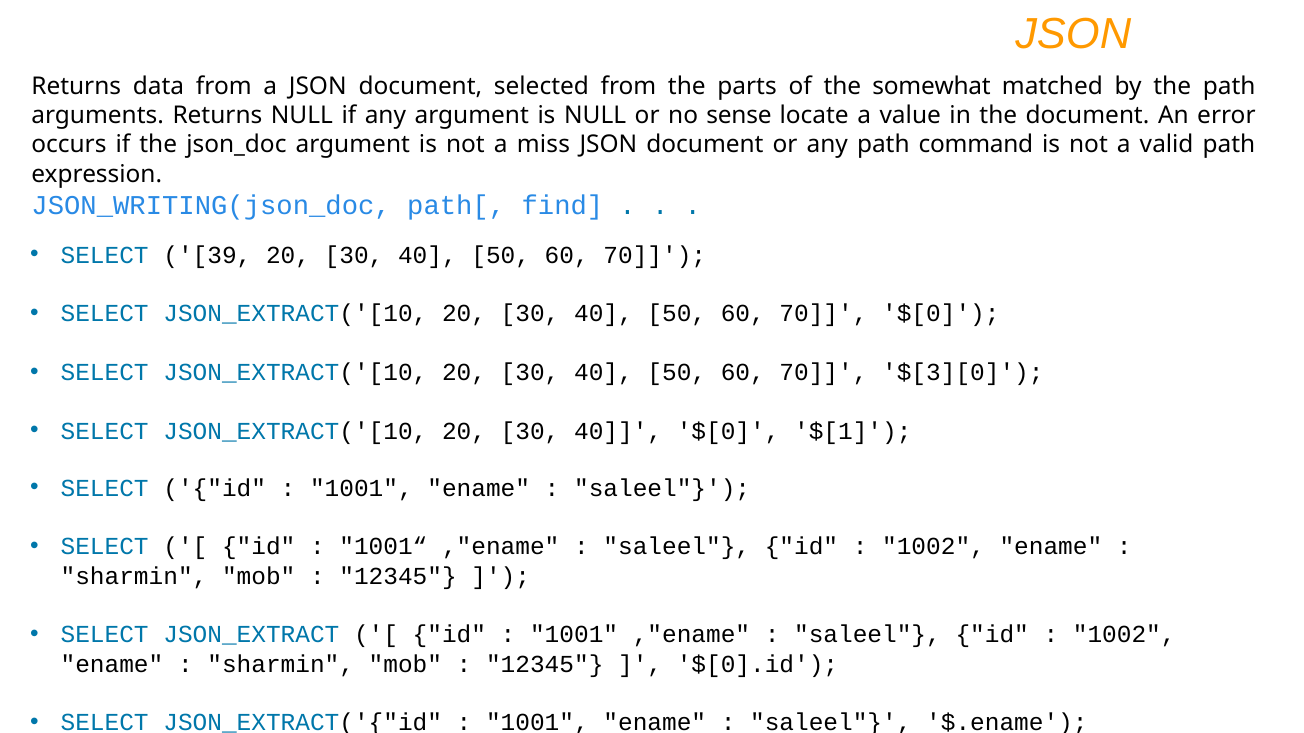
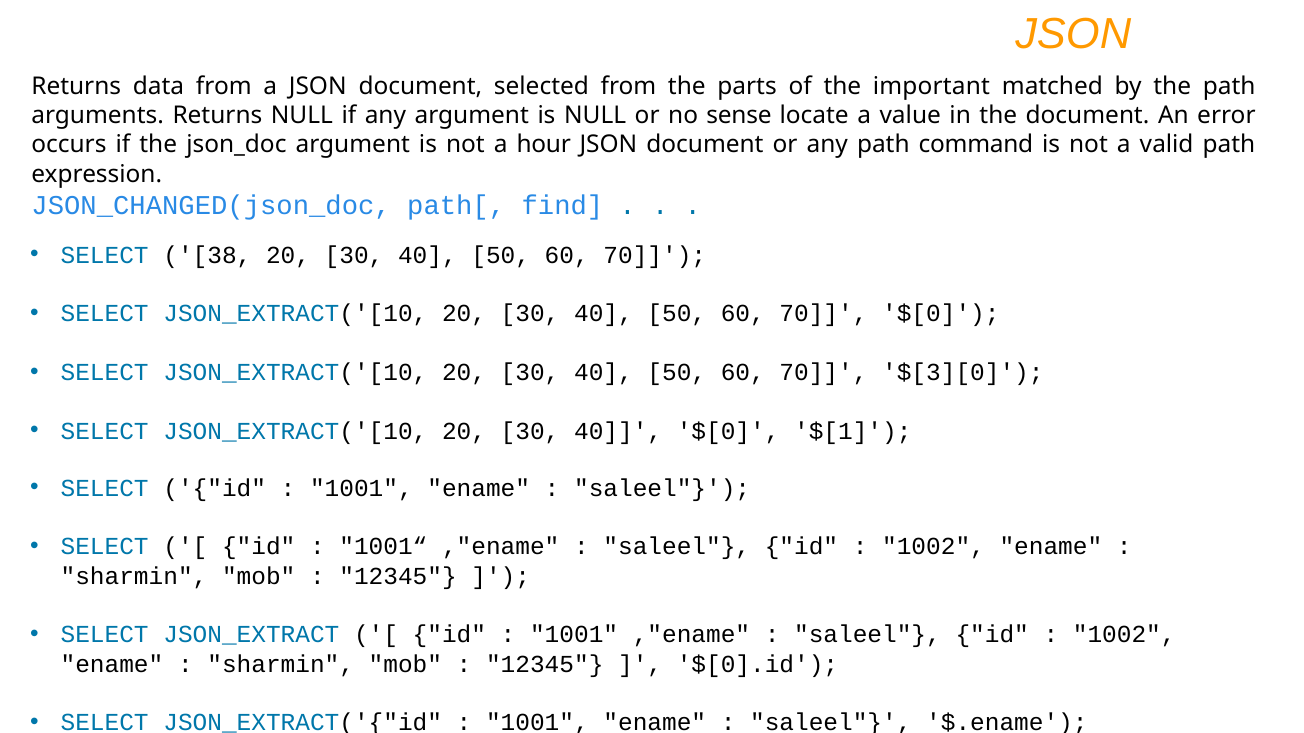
somewhat: somewhat -> important (931, 86)
miss: miss -> hour (544, 145)
JSON_WRITING(json_doc: JSON_WRITING(json_doc -> JSON_CHANGED(json_doc (211, 205)
39: 39 -> 38 (207, 255)
